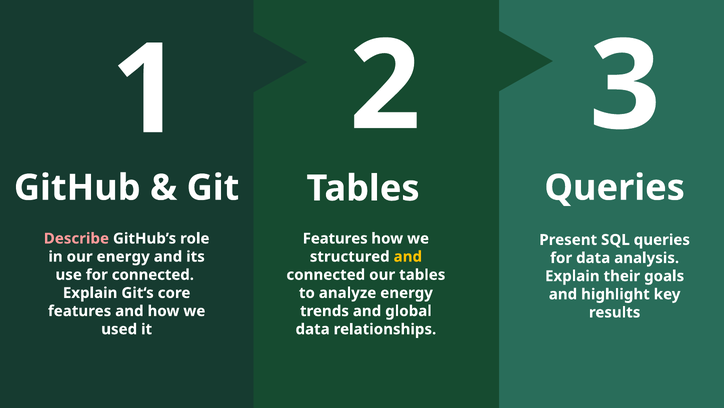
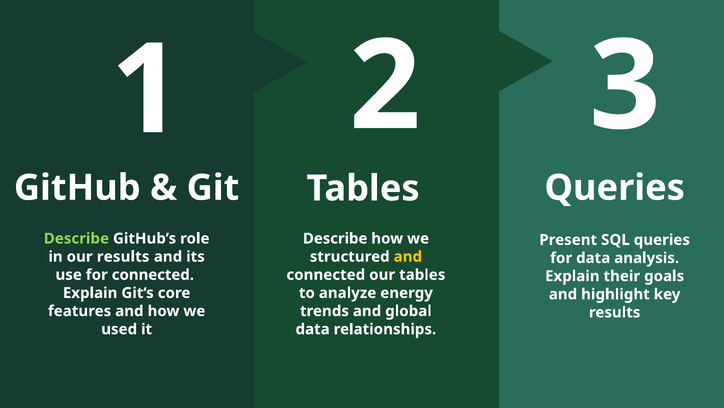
Describe colour: pink -> light green (76, 238)
Features: Features -> Describe (335, 238)
our energy: energy -> results (123, 256)
